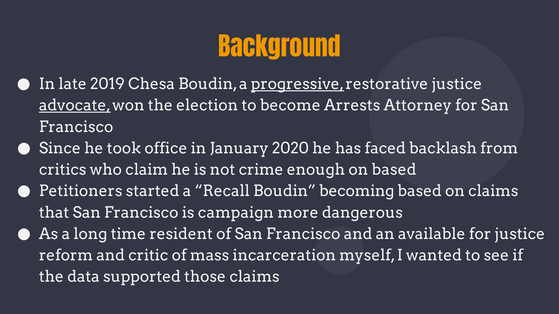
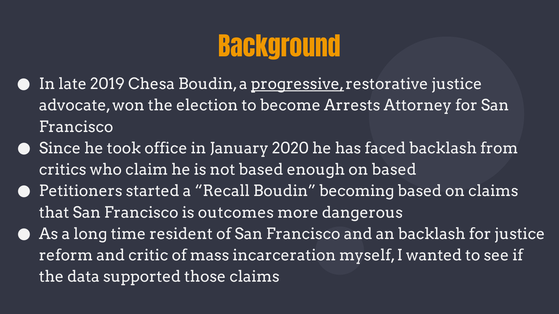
advocate underline: present -> none (75, 106)
not crime: crime -> based (261, 170)
campaign: campaign -> outcomes (236, 213)
an available: available -> backlash (432, 234)
